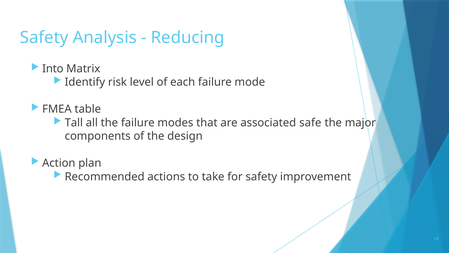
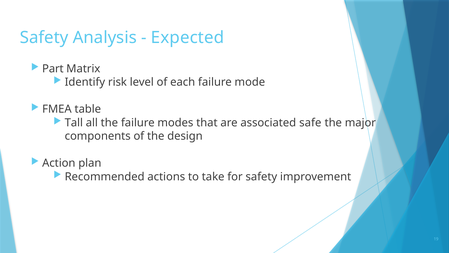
Reducing: Reducing -> Expected (188, 38)
Into: Into -> Part (53, 69)
